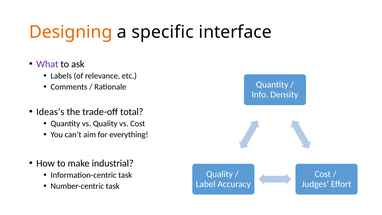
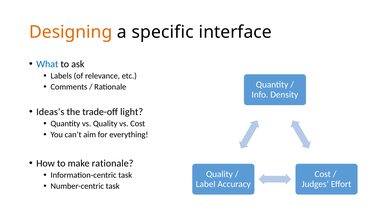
What colour: purple -> blue (47, 64)
total: total -> light (132, 112)
make industrial: industrial -> rationale (113, 163)
